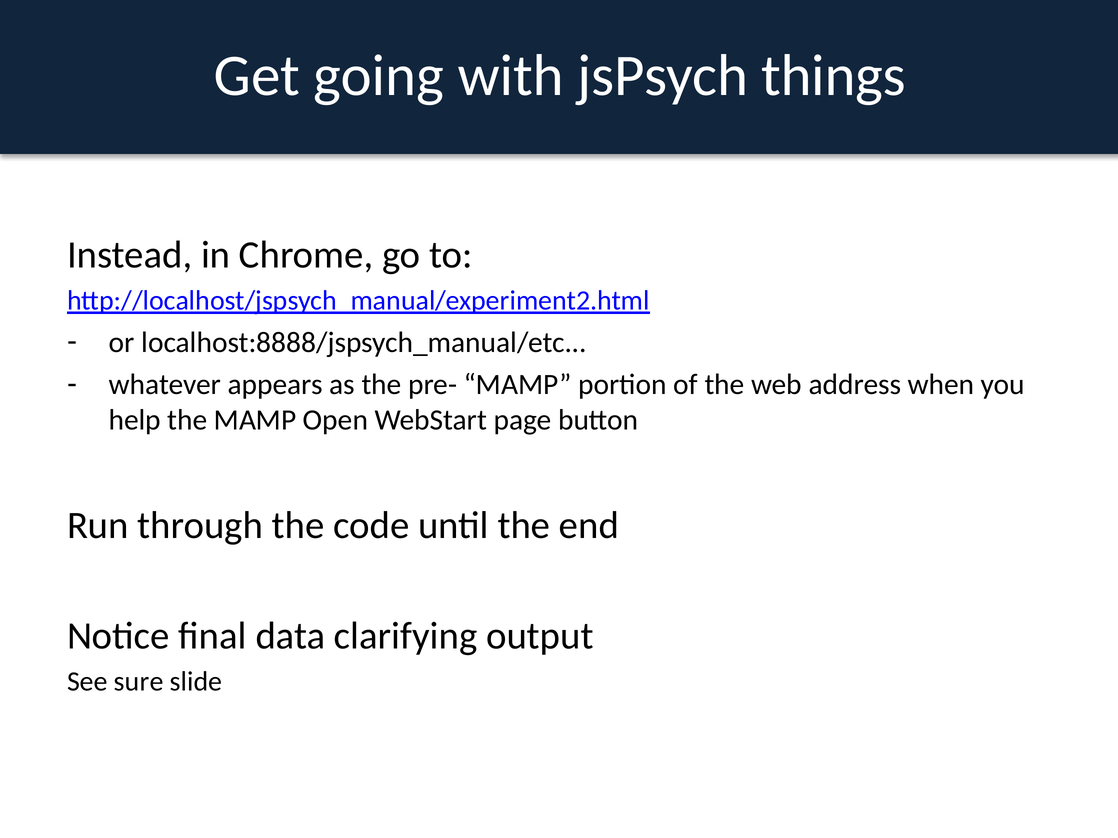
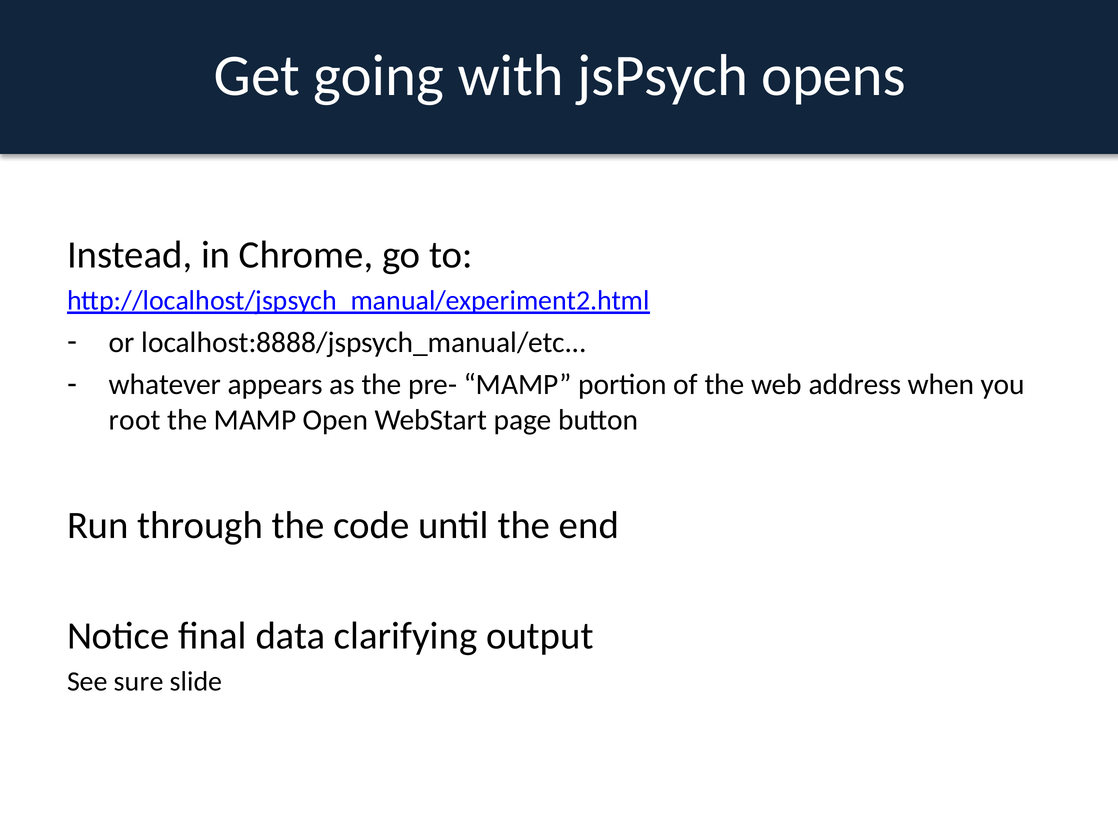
things: things -> opens (834, 76)
help: help -> root (135, 420)
